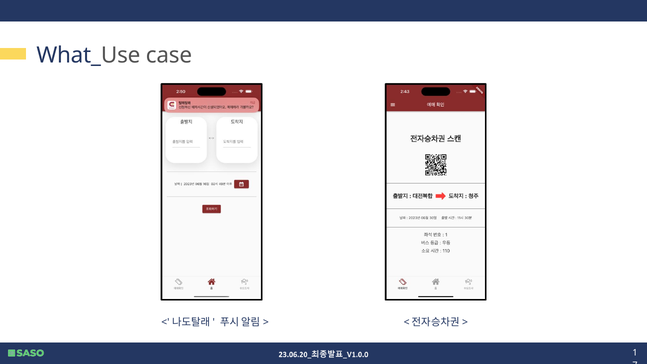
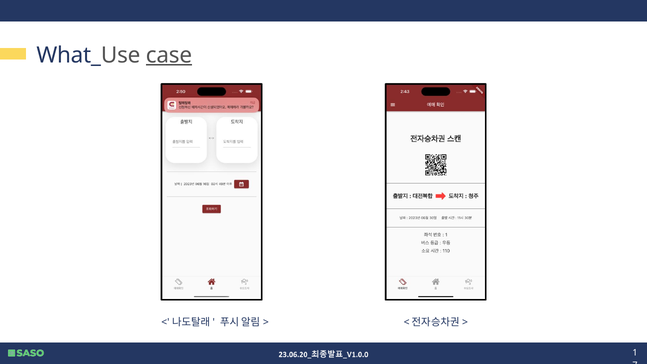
case underline: none -> present (169, 55)
